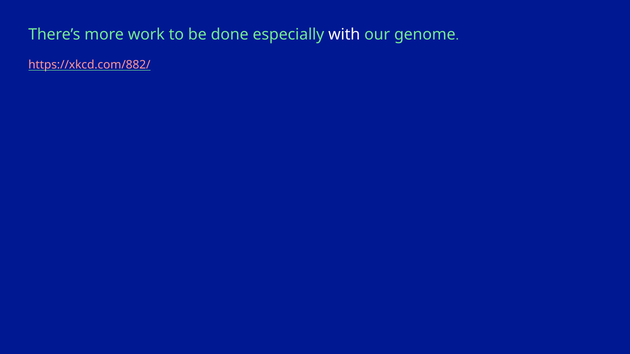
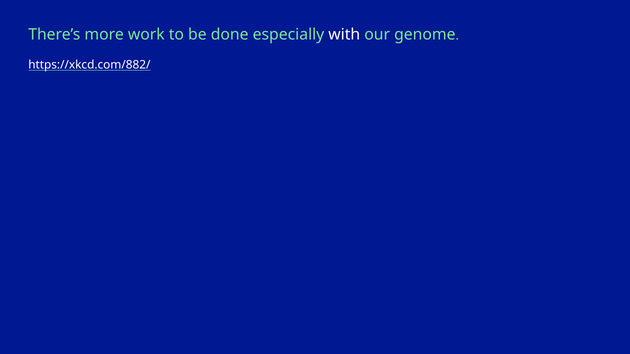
https://xkcd.com/882/ colour: pink -> white (89, 65)
